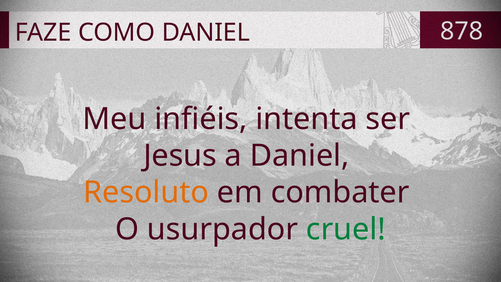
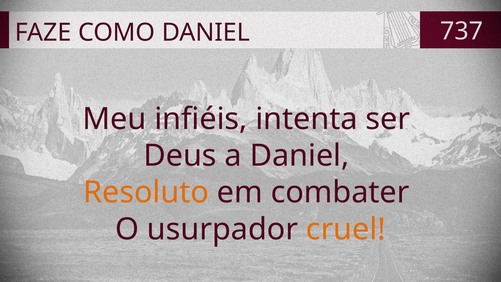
878: 878 -> 737 (462, 31)
Jesus: Jesus -> Deus (180, 156)
cruel colour: green -> orange (346, 229)
